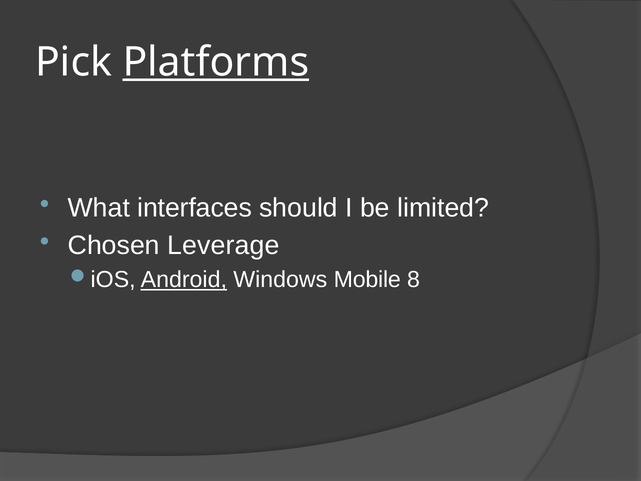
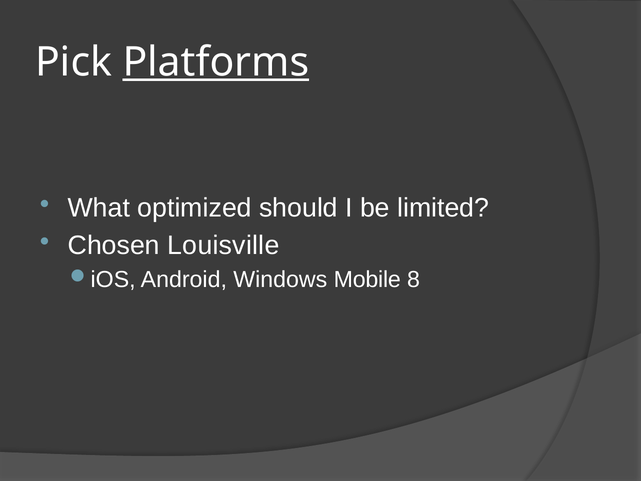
interfaces: interfaces -> optimized (195, 208)
Leverage: Leverage -> Louisville (223, 245)
Android underline: present -> none (184, 280)
